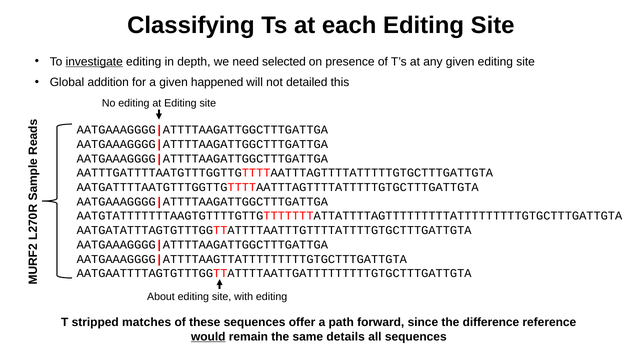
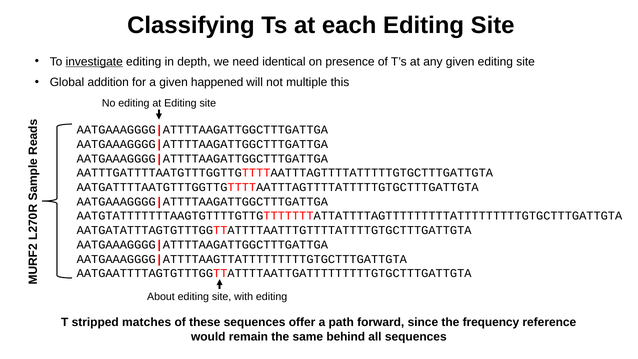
selected: selected -> identical (284, 62)
detailed: detailed -> multiple (307, 82)
difference: difference -> frequency (491, 322)
would underline: present -> none (208, 336)
details: details -> behind (346, 336)
